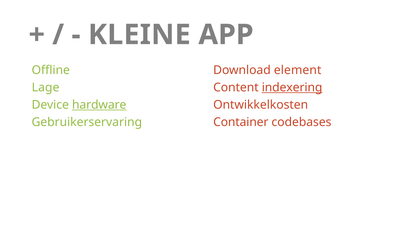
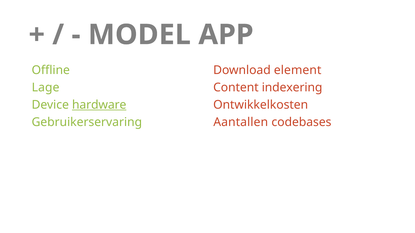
KLEINE: KLEINE -> MODEL (139, 35)
indexering underline: present -> none (292, 88)
Container: Container -> Aantallen (241, 122)
